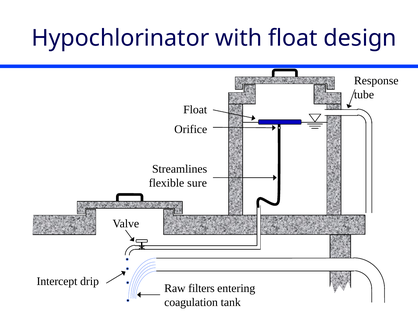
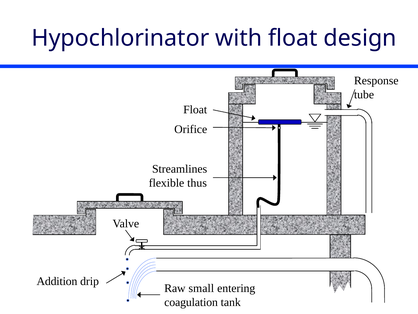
sure: sure -> thus (197, 183)
Intercept: Intercept -> Addition (57, 281)
filters: filters -> small (201, 288)
